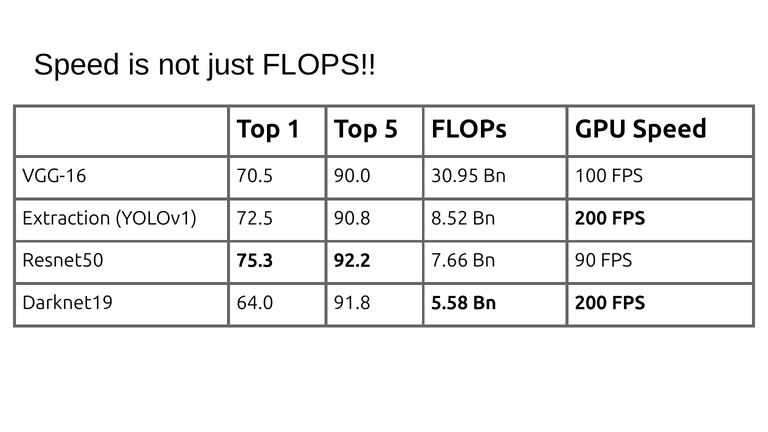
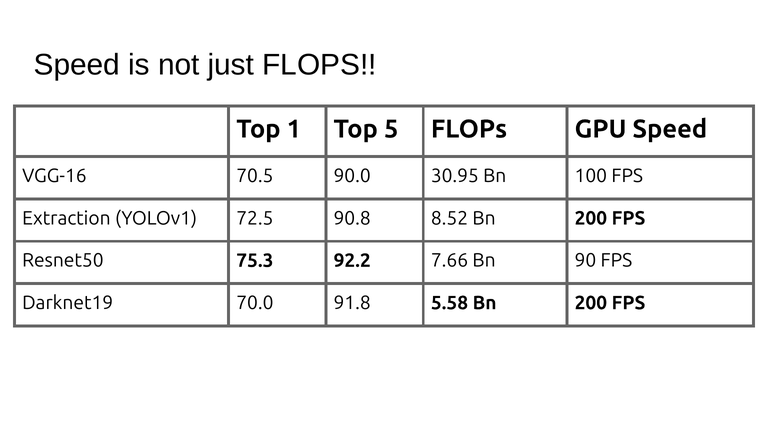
64.0: 64.0 -> 70.0 (255, 303)
